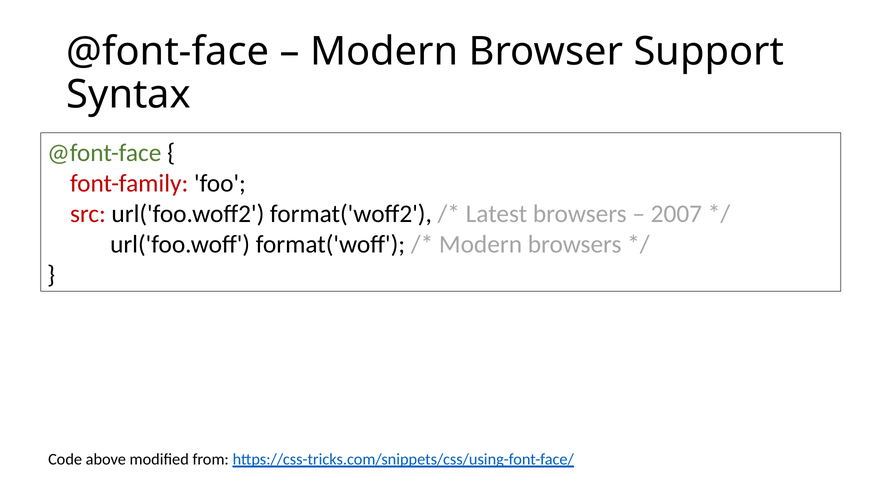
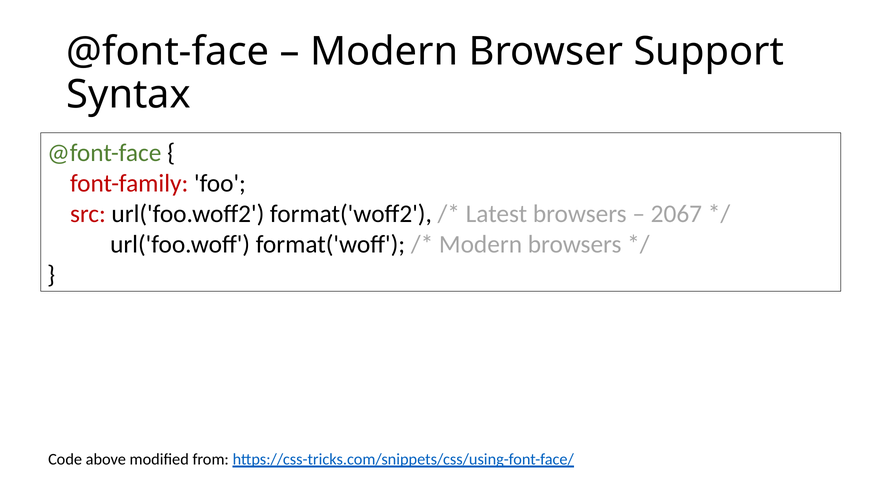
2007: 2007 -> 2067 (676, 214)
